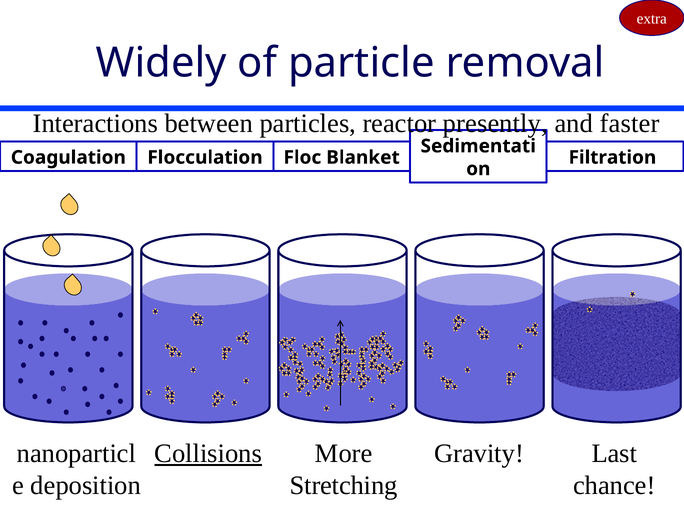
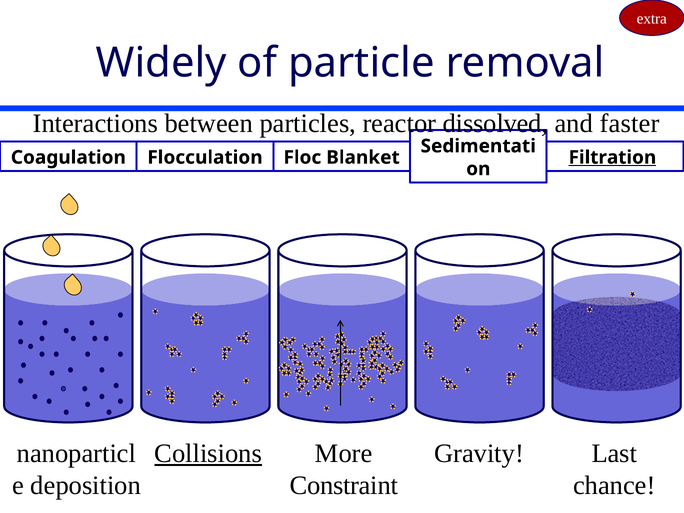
presently: presently -> dissolved (495, 123)
Filtration underline: none -> present (612, 157)
Stretching: Stretching -> Constraint (344, 486)
